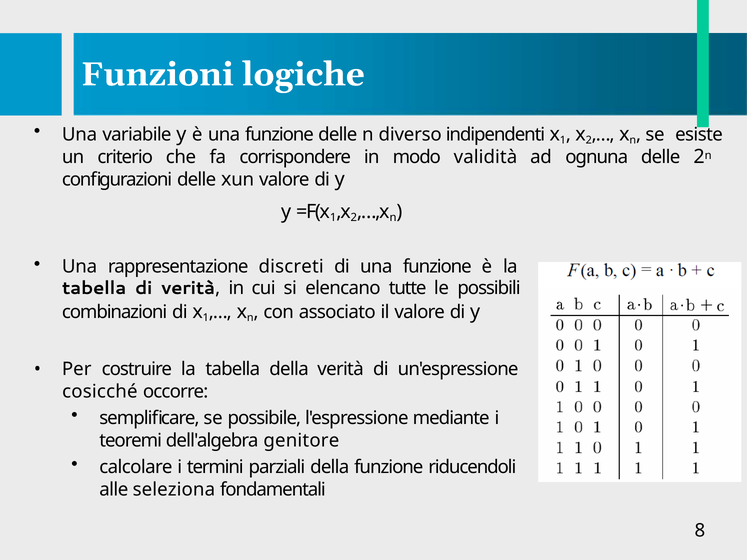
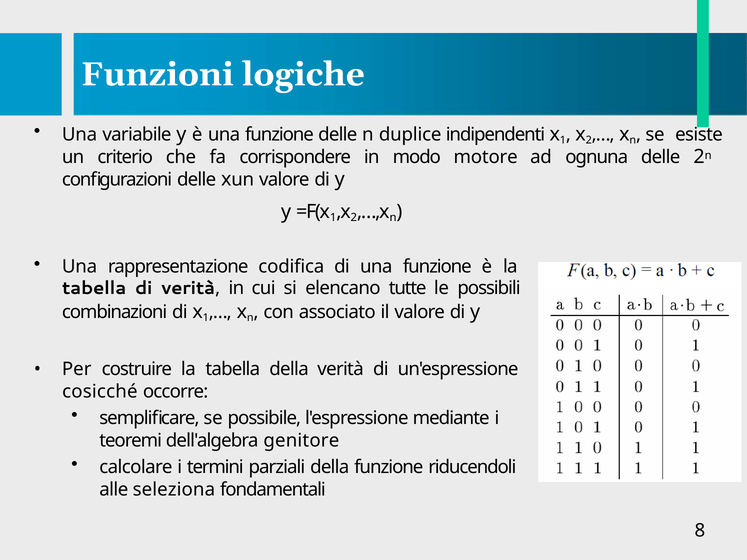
diverso: diverso -> duplice (410, 135)
validità: validità -> motore (486, 157)
discreti: discreti -> codifica (291, 267)
